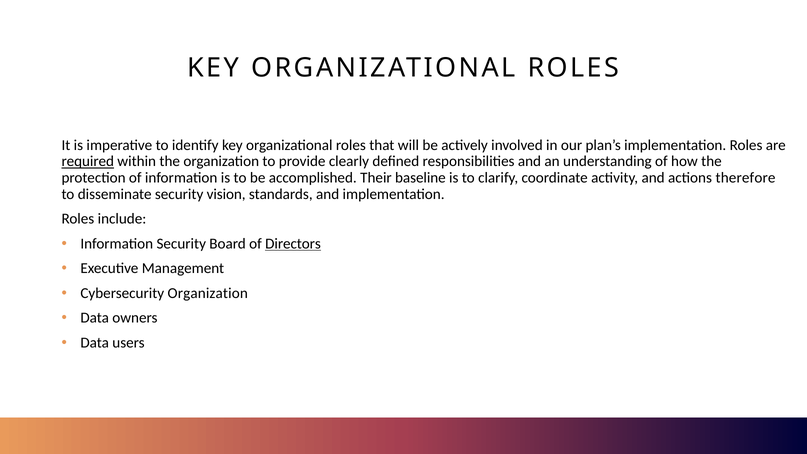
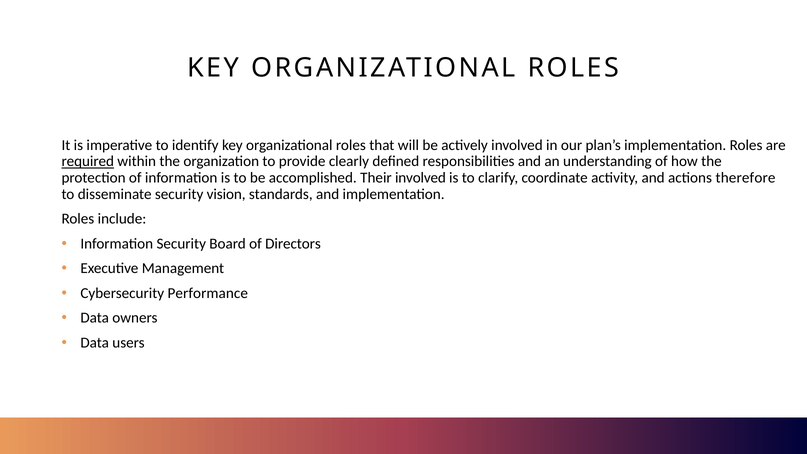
Their baseline: baseline -> involved (420, 178)
Directors underline: present -> none (293, 244)
Cybersecurity Organization: Organization -> Performance (208, 293)
